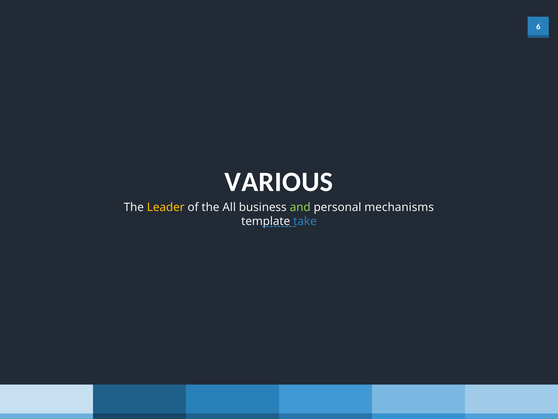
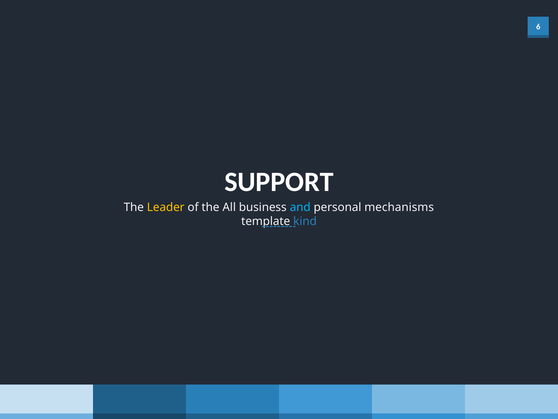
VARIOUS: VARIOUS -> SUPPORT (279, 182)
and colour: light green -> light blue (300, 207)
take: take -> kind (305, 221)
